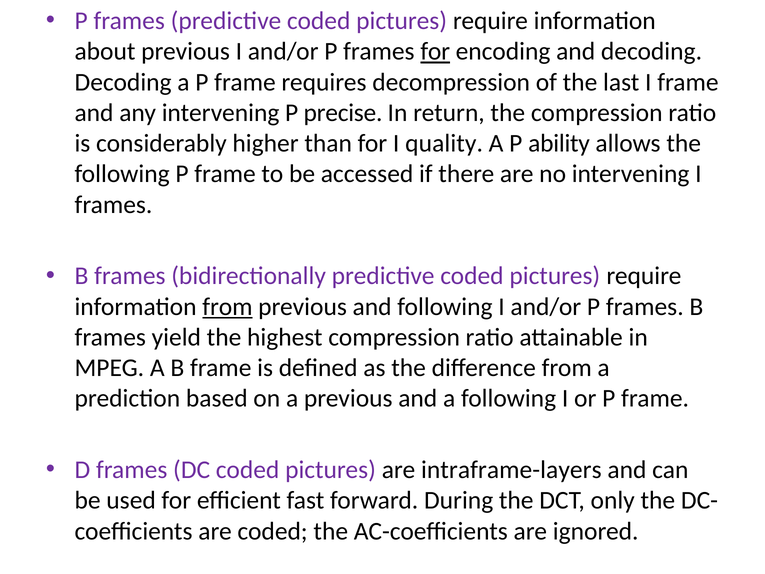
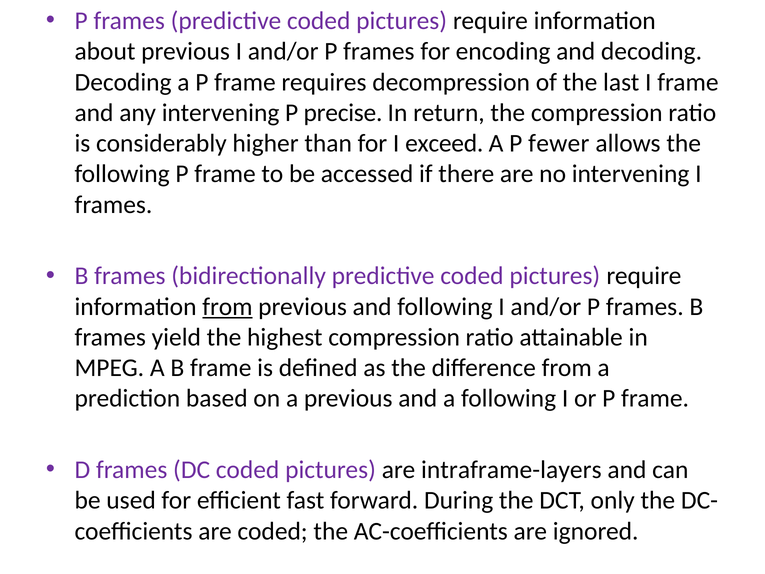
for underline: present -> none (435, 52)
quality: quality -> exceed (444, 143)
ability: ability -> fewer (559, 143)
